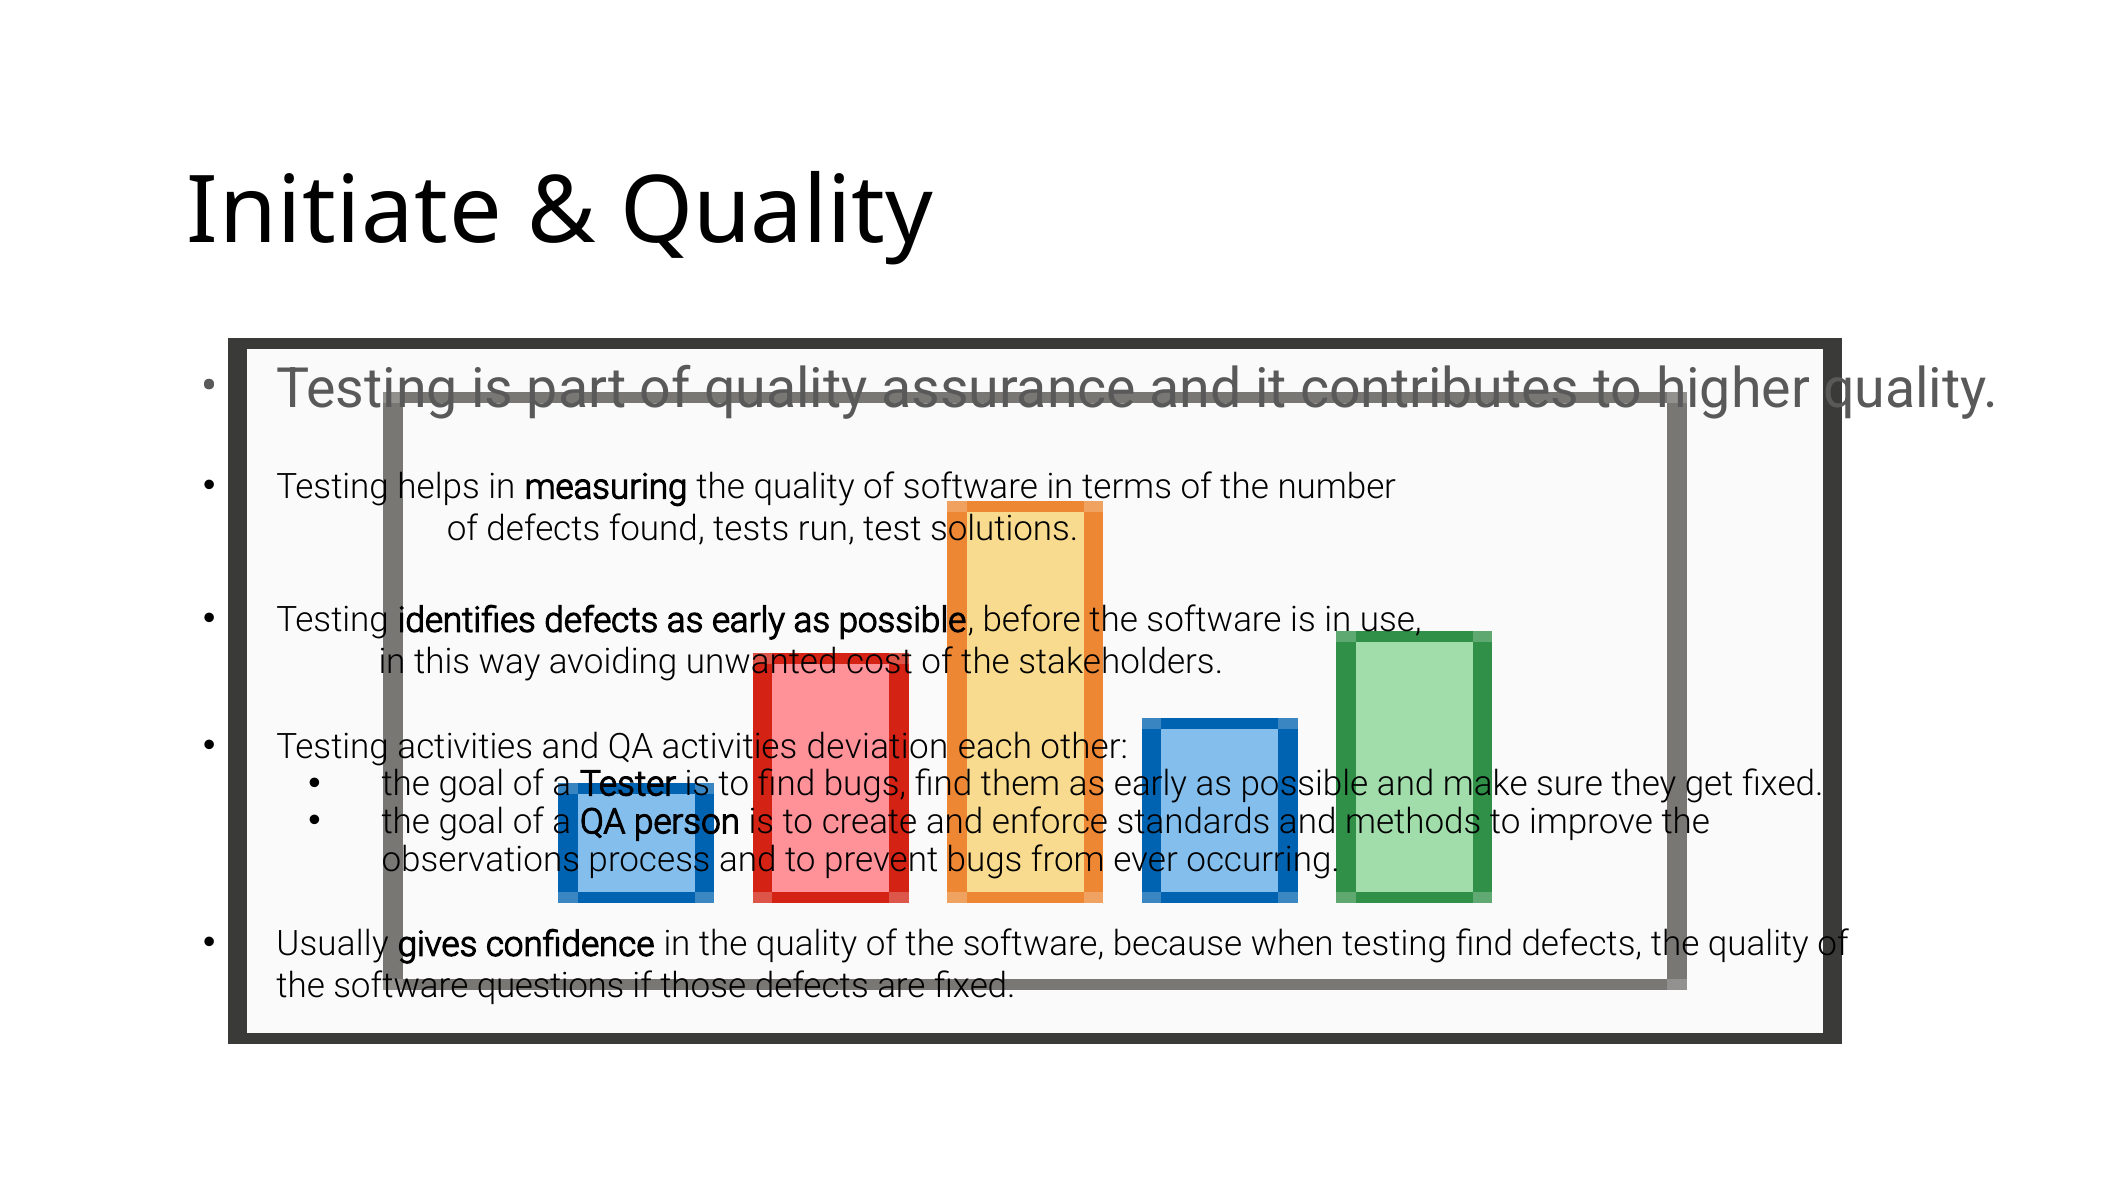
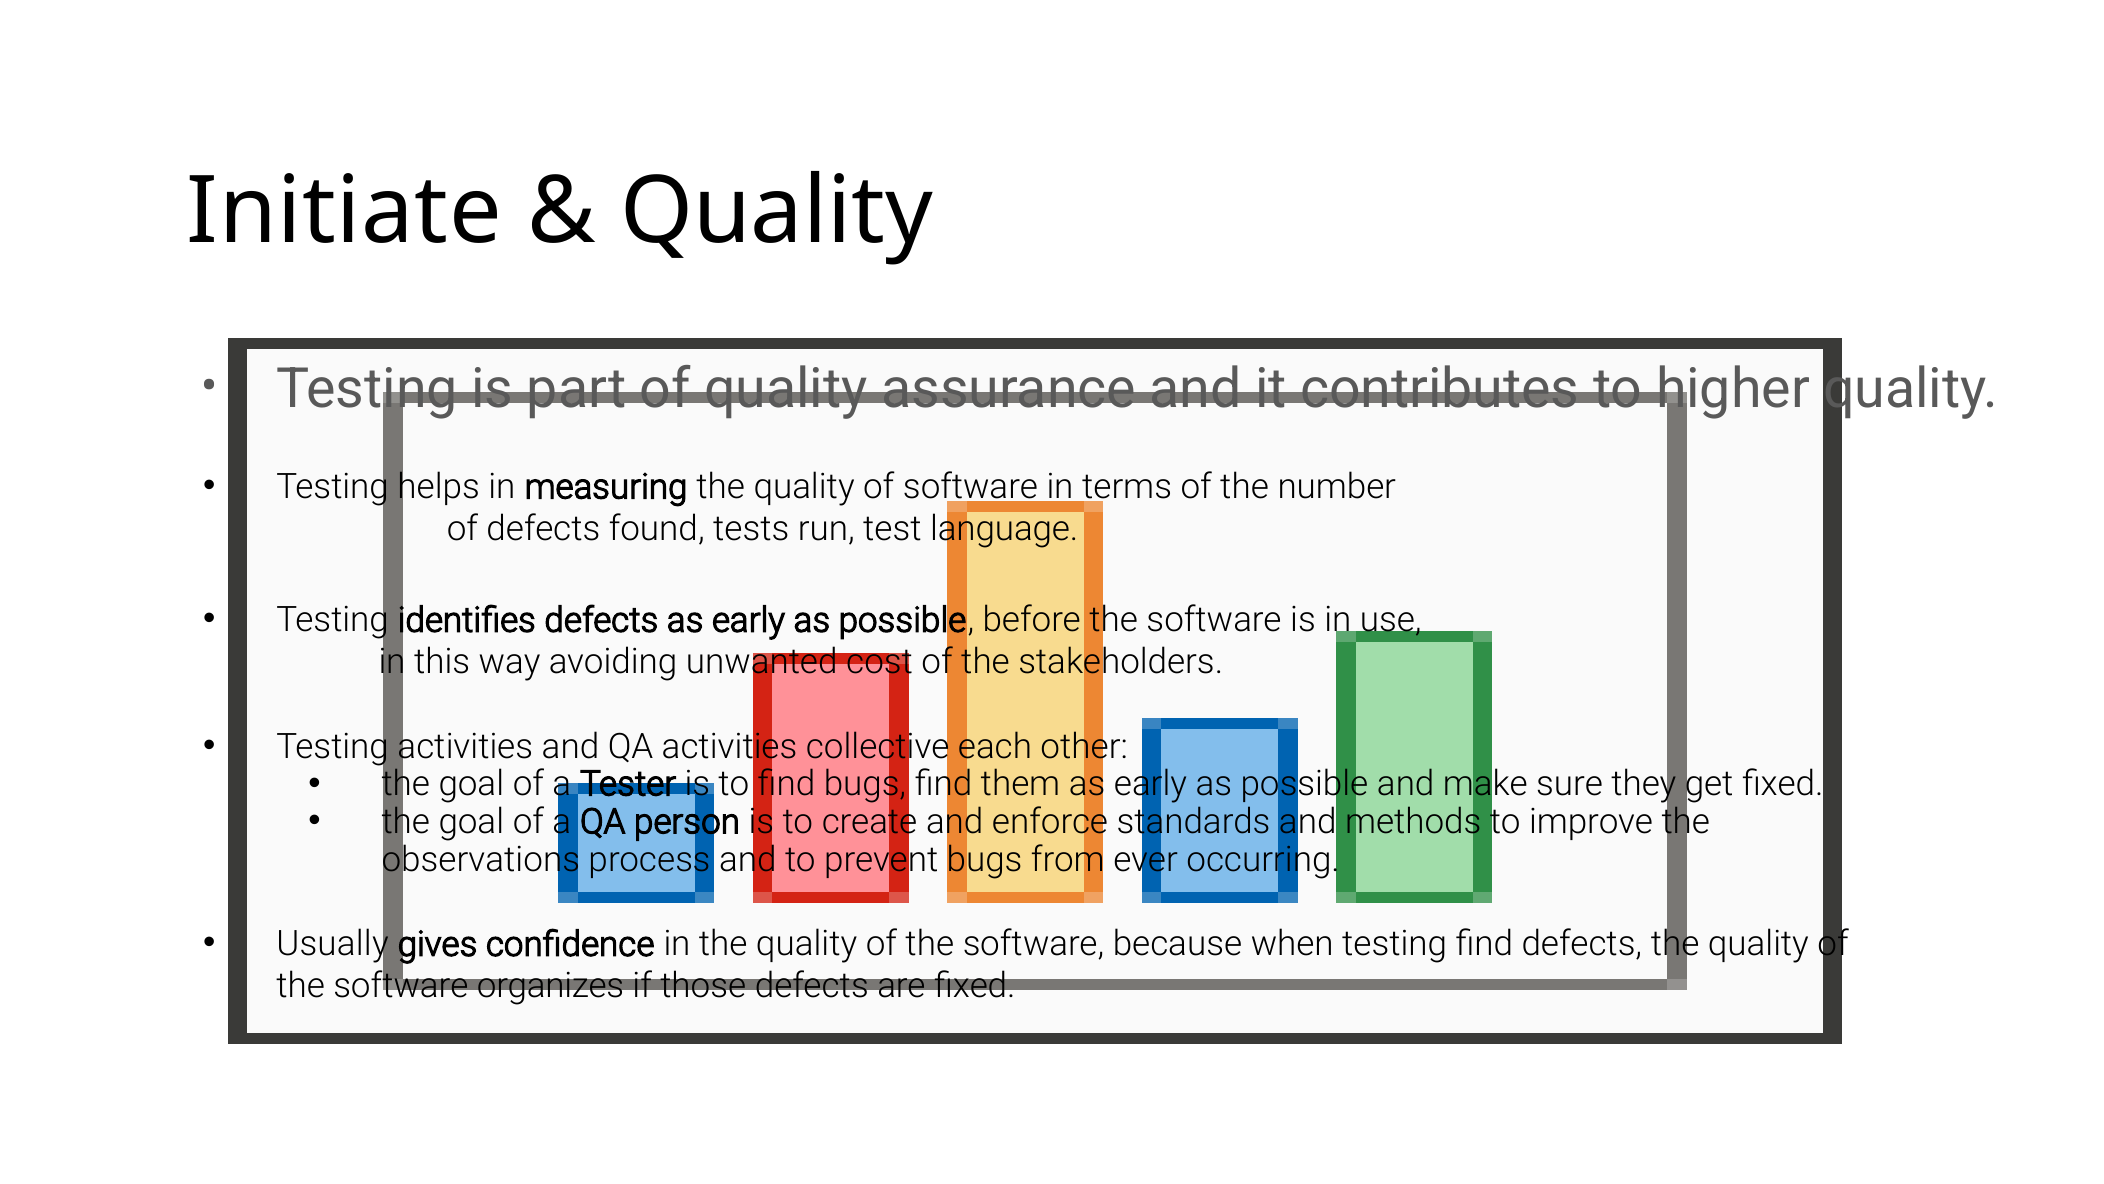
solutions: solutions -> language (1004, 529)
deviation: deviation -> collective (878, 746)
questions: questions -> organizes (551, 986)
